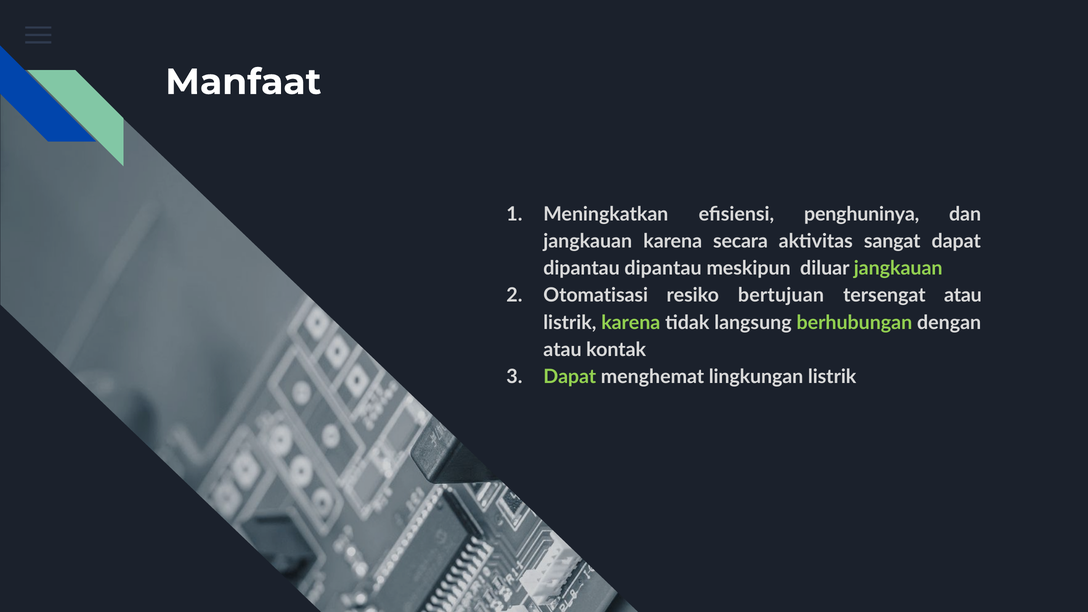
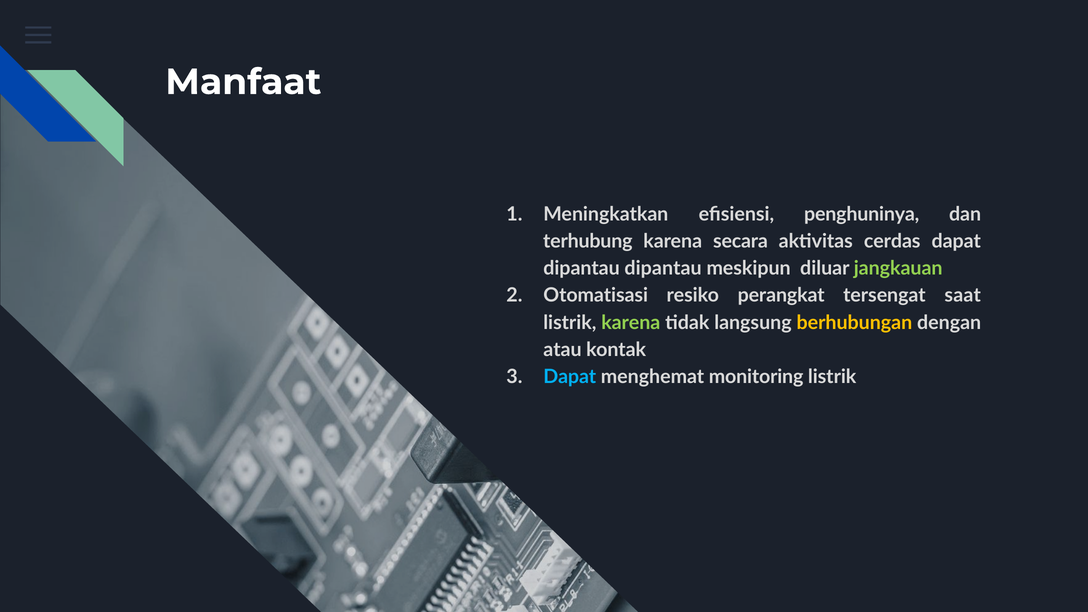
jangkauan: jangkauan -> terhubung (588, 241)
sangat: sangat -> cerdas (892, 241)
bertujuan: bertujuan -> perangkat (781, 295)
tersengat atau: atau -> saat (963, 295)
berhubungan colour: light green -> yellow (854, 323)
Dapat colour: light green -> light blue (570, 377)
lingkungan: lingkungan -> monitoring (756, 377)
